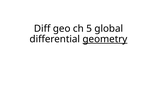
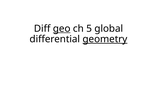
geo underline: none -> present (62, 29)
